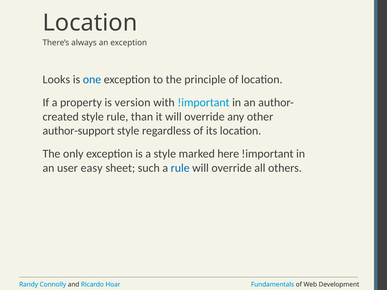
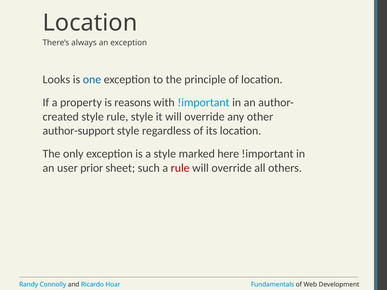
version: version -> reasons (133, 103)
rule than: than -> style (142, 117)
easy: easy -> prior (92, 168)
rule colour: blue -> red (180, 168)
